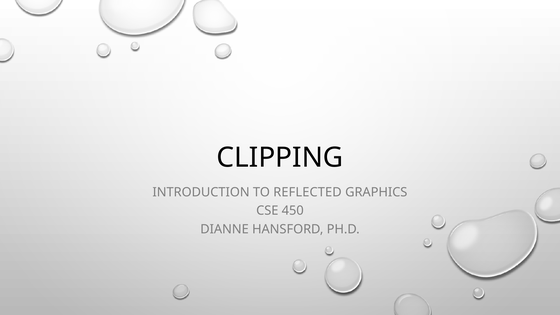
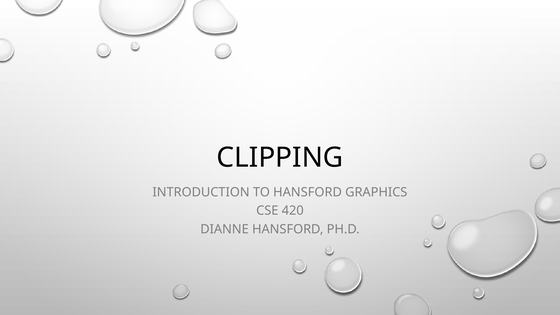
TO REFLECTED: REFLECTED -> HANSFORD (308, 192)
450: 450 -> 420 (293, 211)
